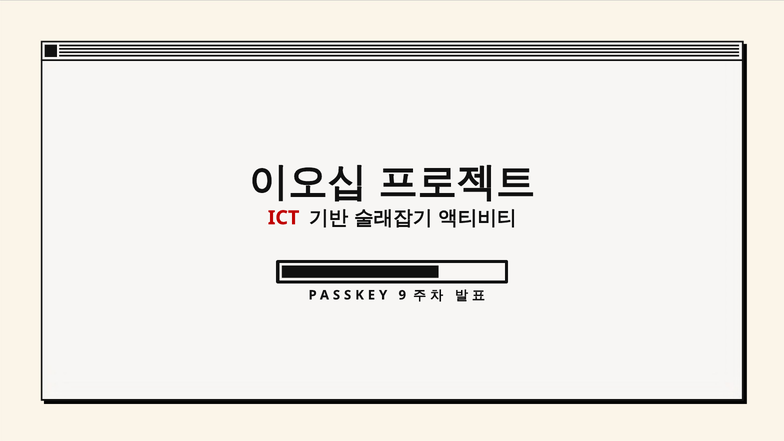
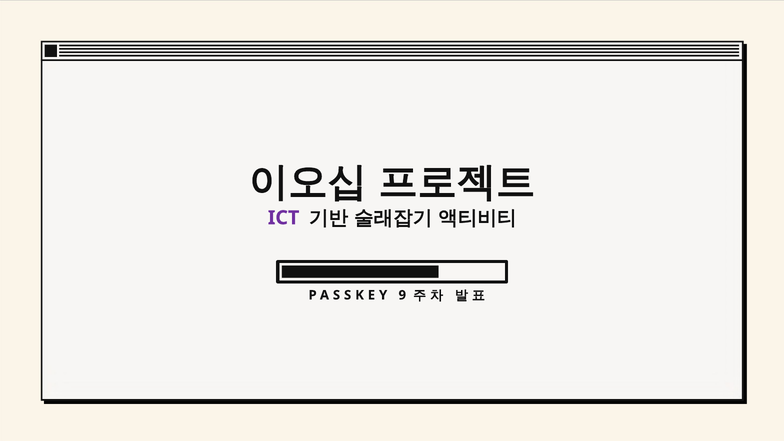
ICT colour: red -> purple (284, 218)
